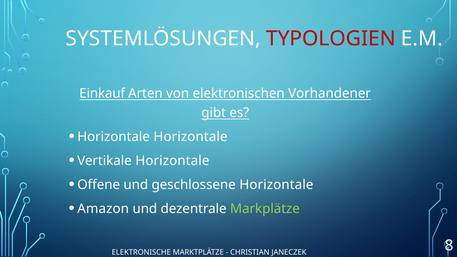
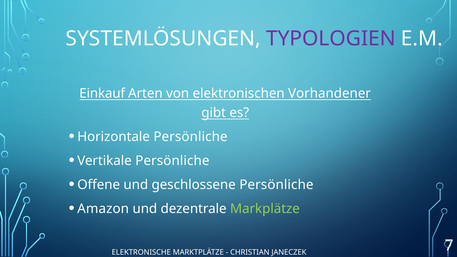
TYPOLOGIEN colour: red -> purple (331, 39)
Horizontale Horizontale: Horizontale -> Persönliche (191, 137)
Vertikale Horizontale: Horizontale -> Persönliche (172, 161)
geschlossene Horizontale: Horizontale -> Persönliche (276, 185)
8: 8 -> 7 (449, 245)
